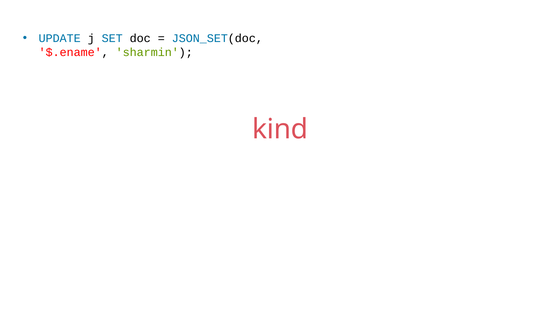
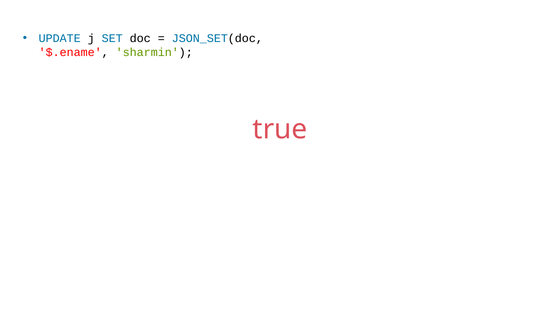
kind: kind -> true (280, 129)
